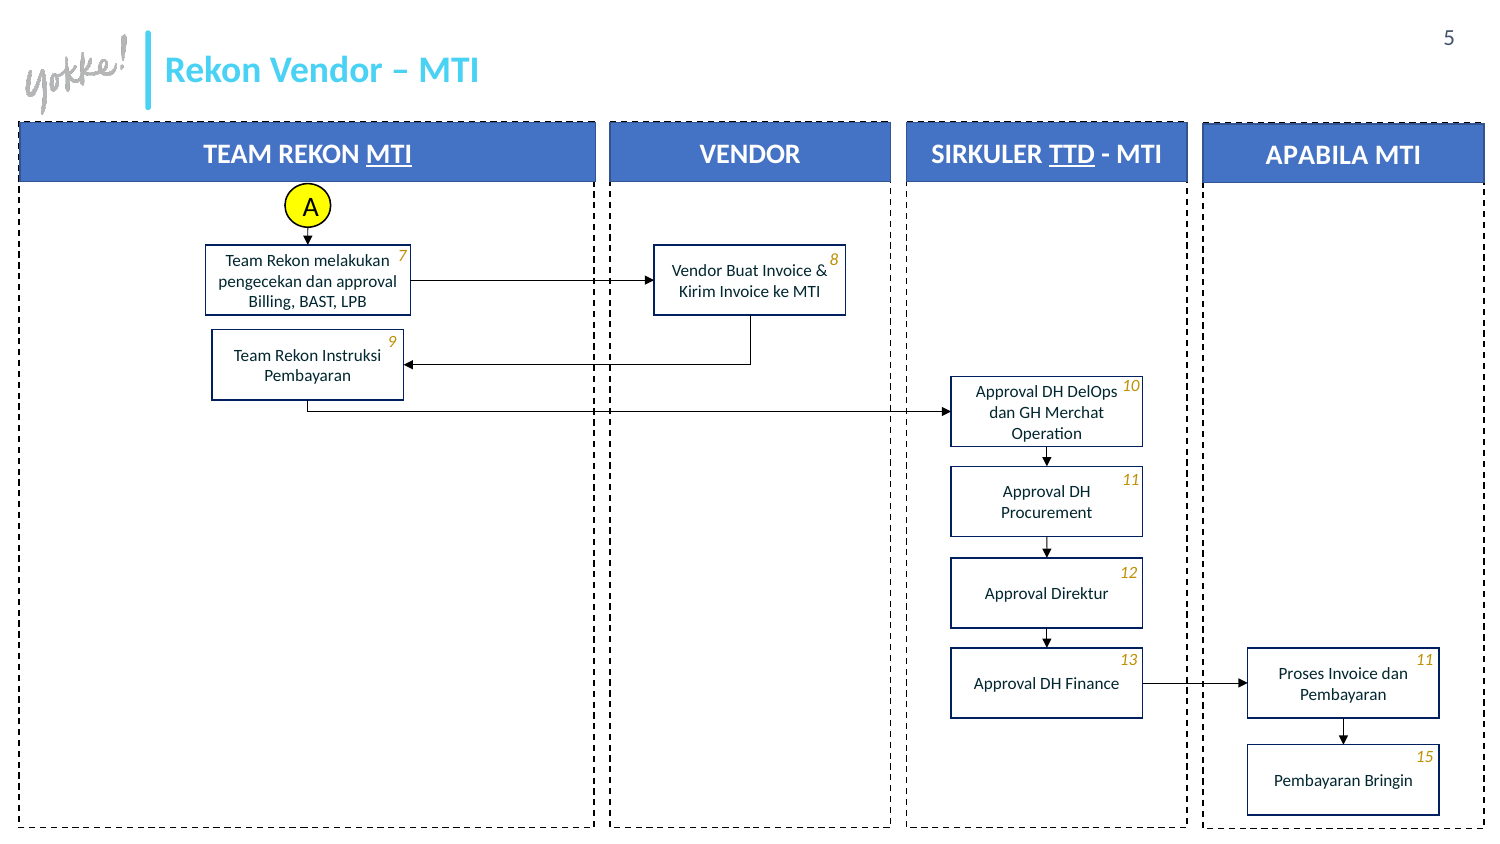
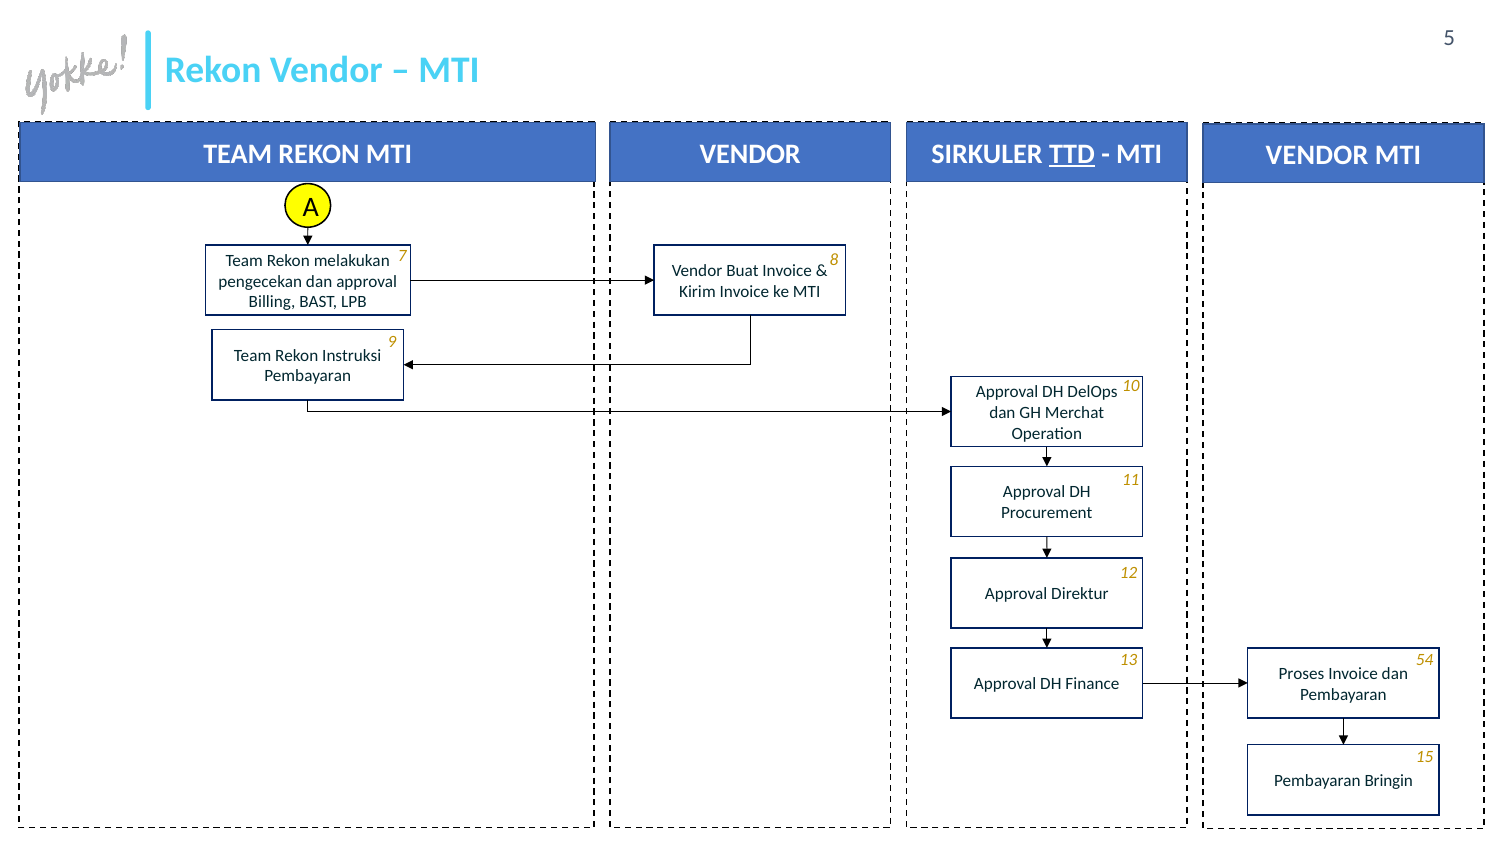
MTI underline: present -> none (389, 154)
APABILA: APABILA -> VENDOR (1317, 155)
13 11: 11 -> 54 (1425, 659)
